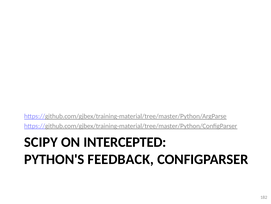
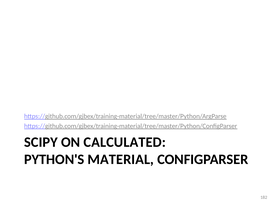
INTERCEPTED: INTERCEPTED -> CALCULATED (125, 142)
FEEDBACK: FEEDBACK -> MATERIAL (121, 159)
